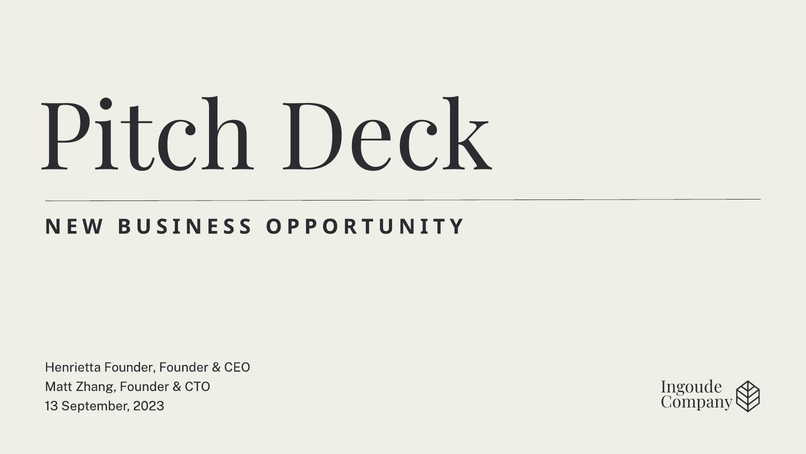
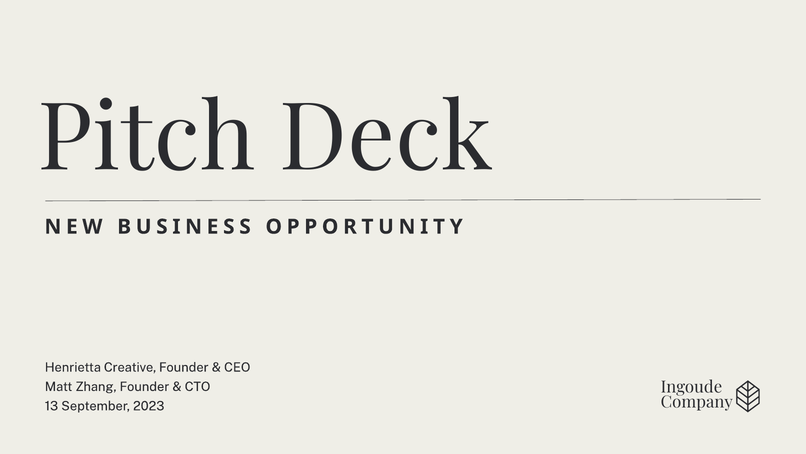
Henrietta Founder: Founder -> Creative (130, 367)
